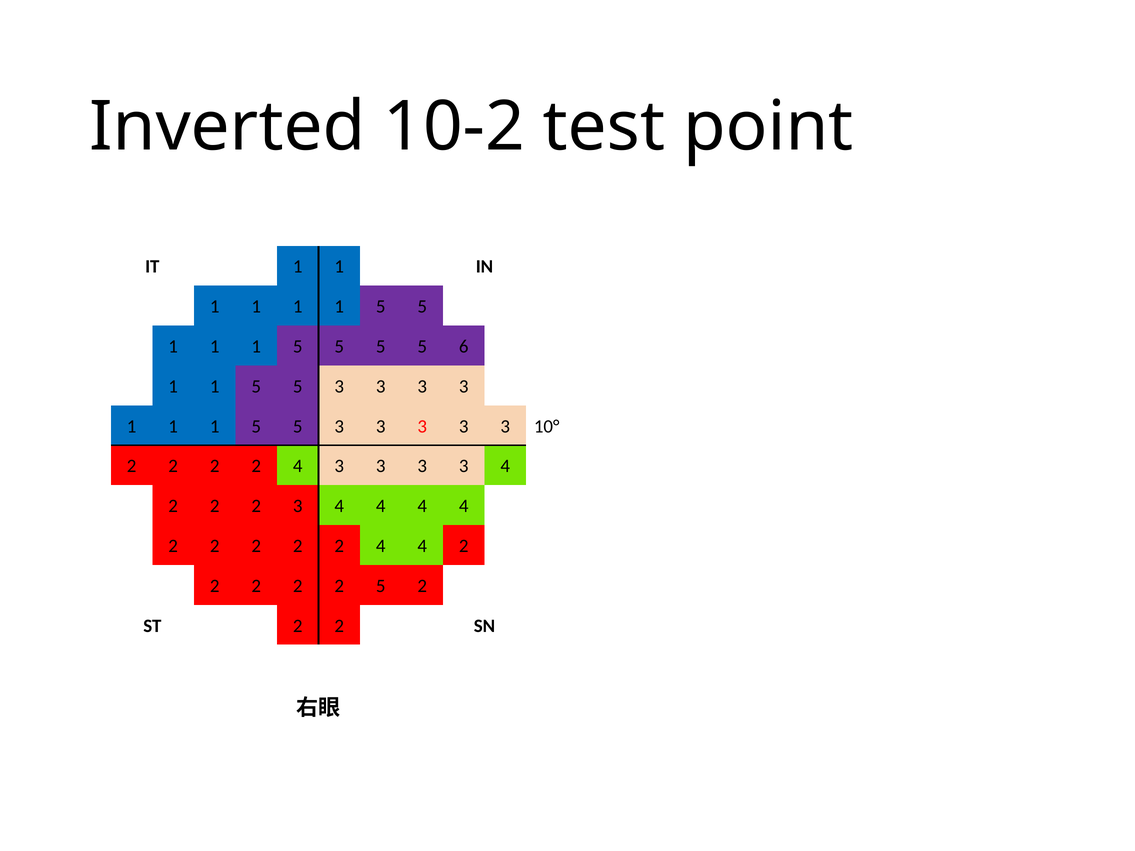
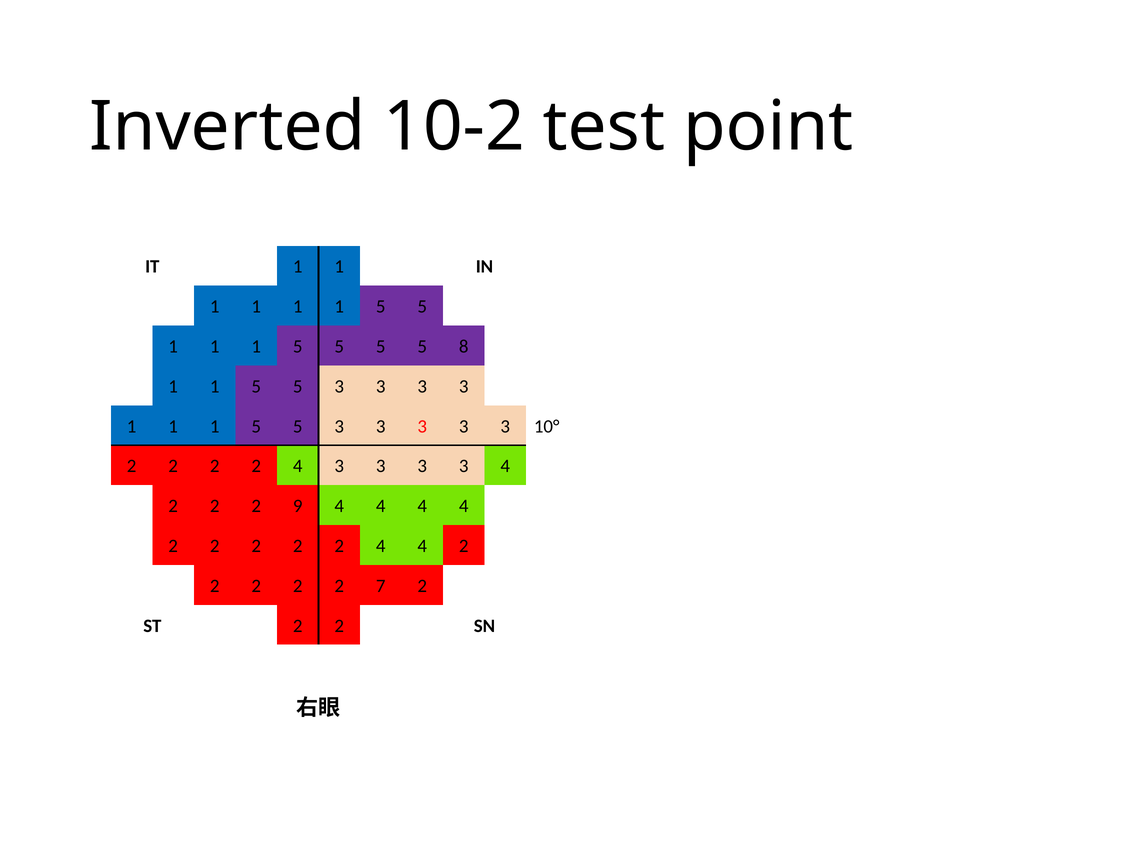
6: 6 -> 8 (464, 347)
2 3: 3 -> 9 (298, 506)
2 5: 5 -> 7 (381, 586)
